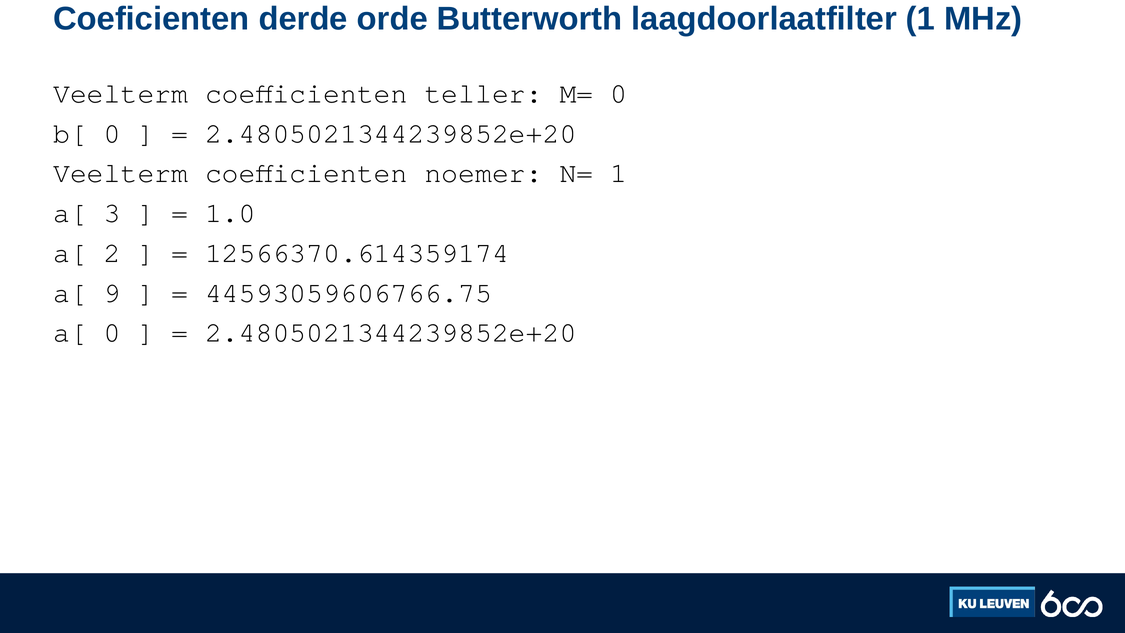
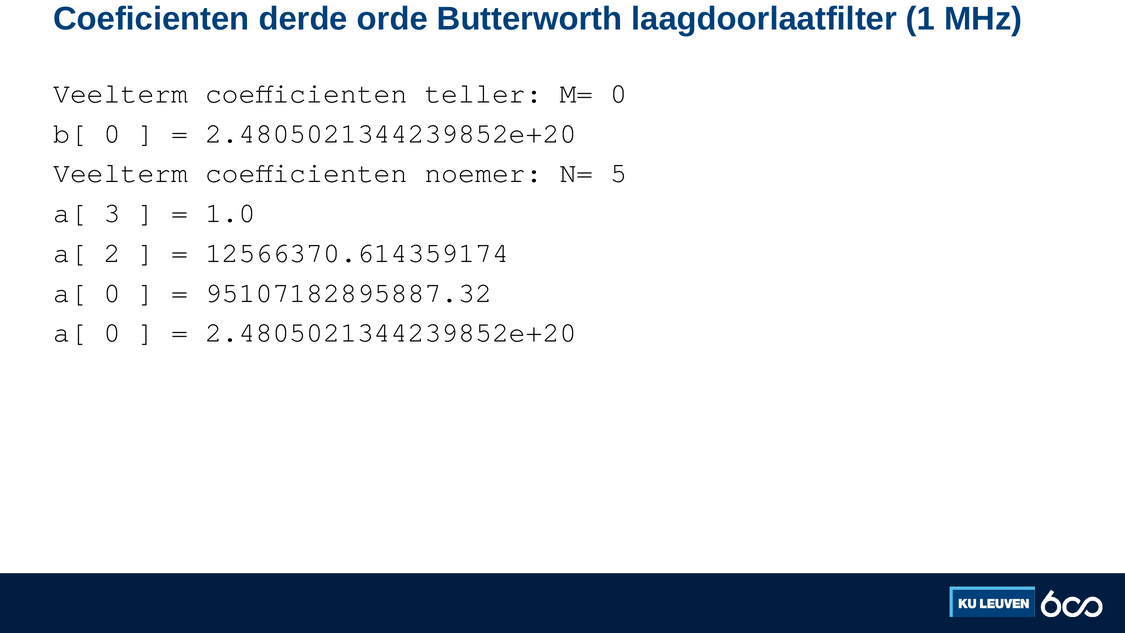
N= 1: 1 -> 5 (619, 173)
9: 9 -> 0 (112, 293)
44593059606766.75: 44593059606766.75 -> 95107182895887.32 (349, 293)
